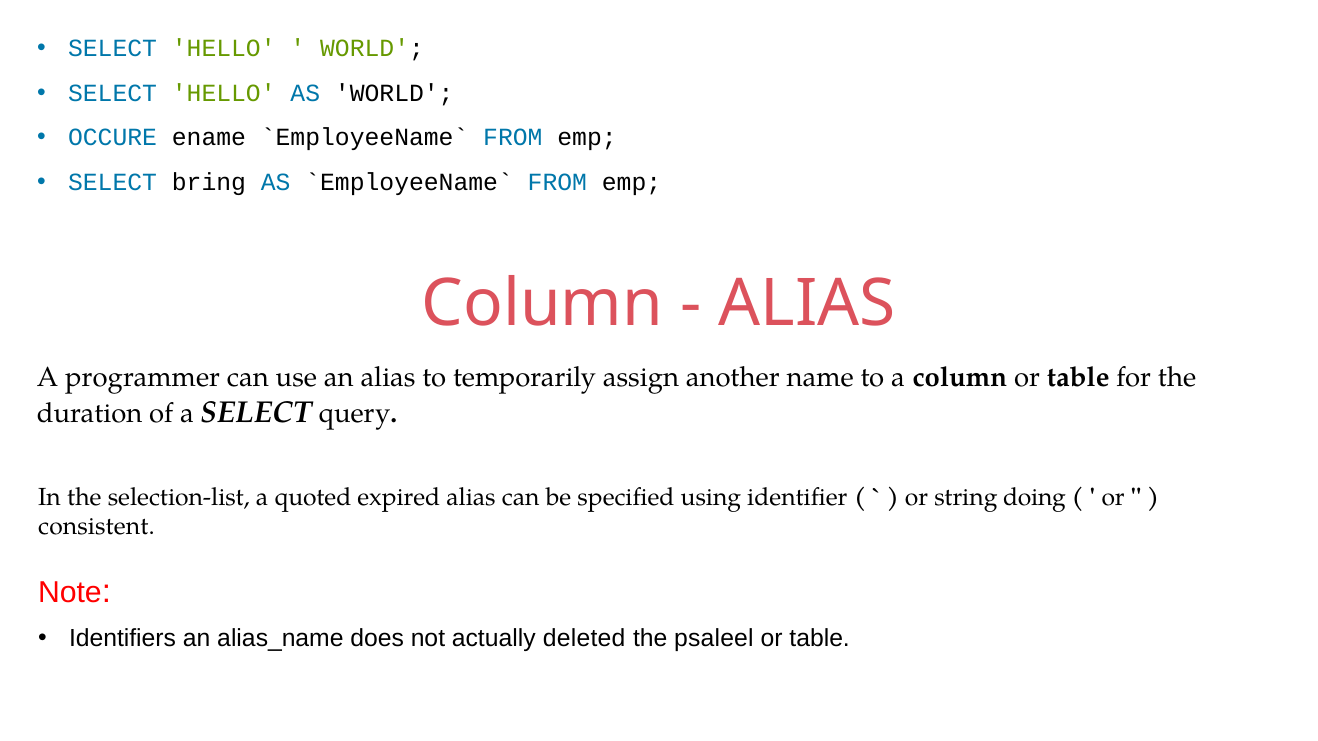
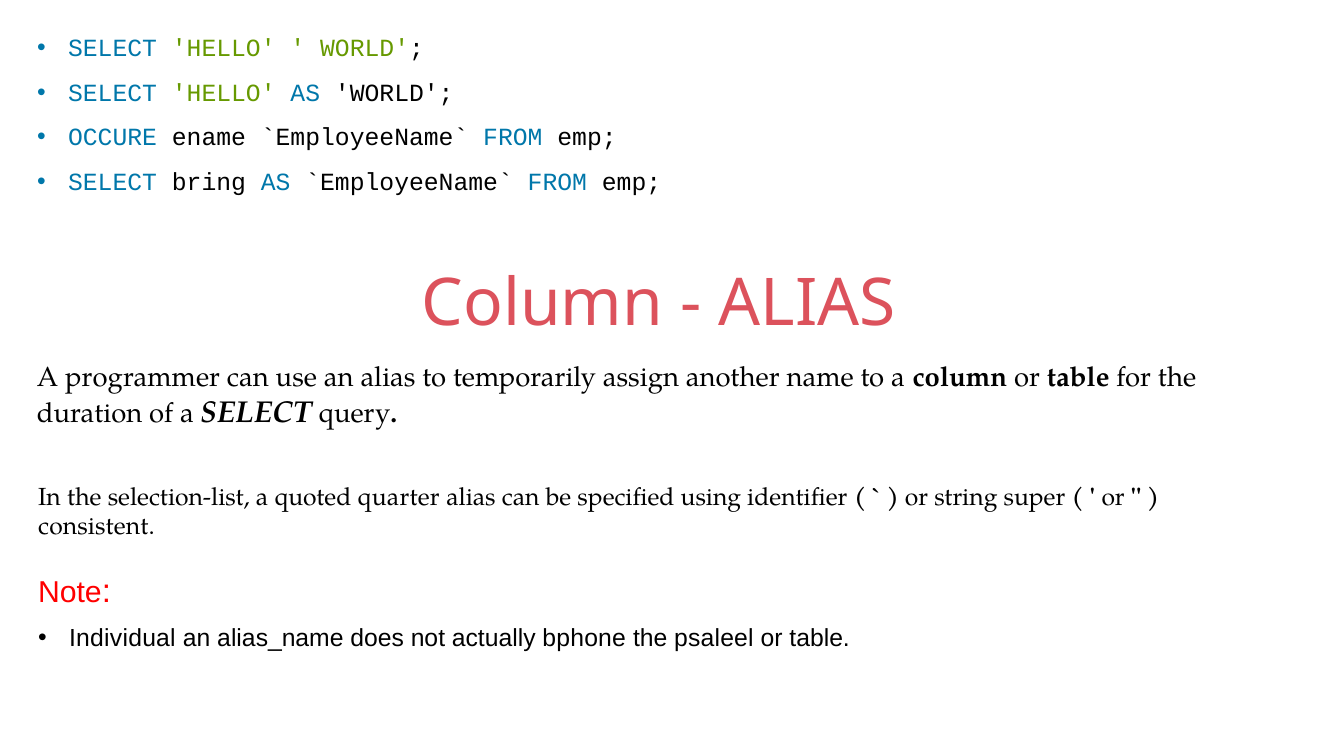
expired: expired -> quarter (399, 497)
doing: doing -> super (1034, 497)
Identifiers: Identifiers -> Individual (122, 639)
deleted: deleted -> bphone (584, 639)
